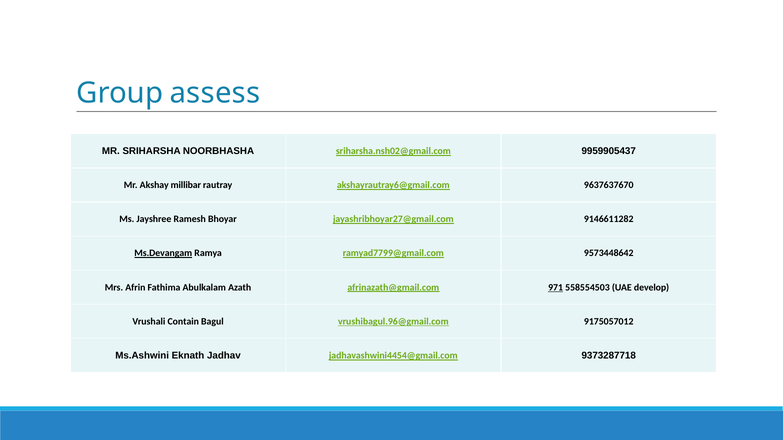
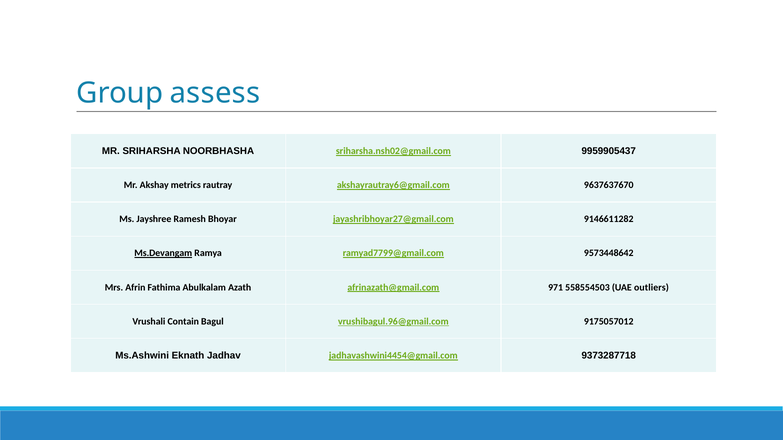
millibar: millibar -> metrics (186, 185)
971 underline: present -> none (556, 288)
develop: develop -> outliers (651, 288)
